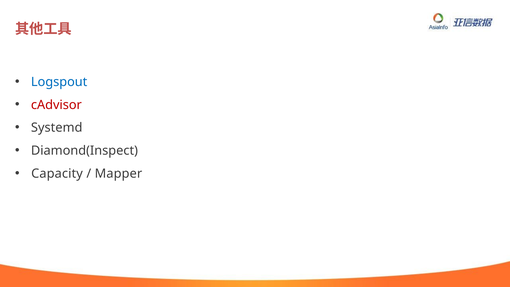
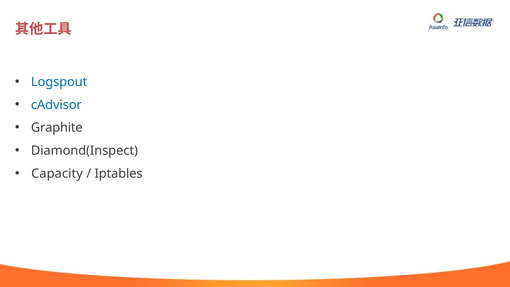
cAdvisor colour: red -> blue (56, 105)
Systemd: Systemd -> Graphite (57, 128)
Mapper: Mapper -> Iptables (119, 174)
